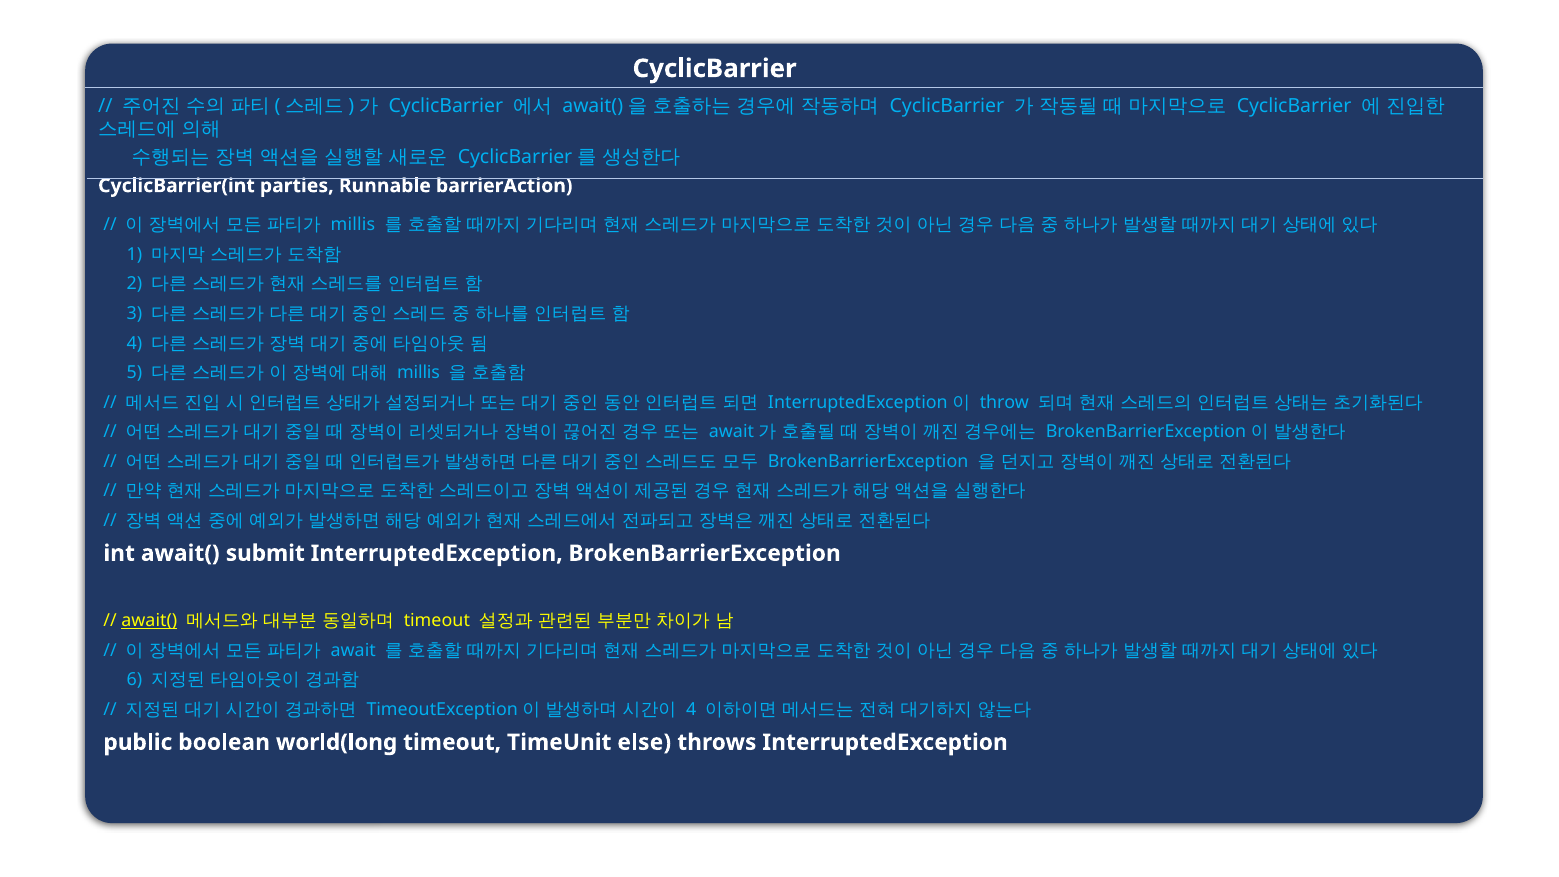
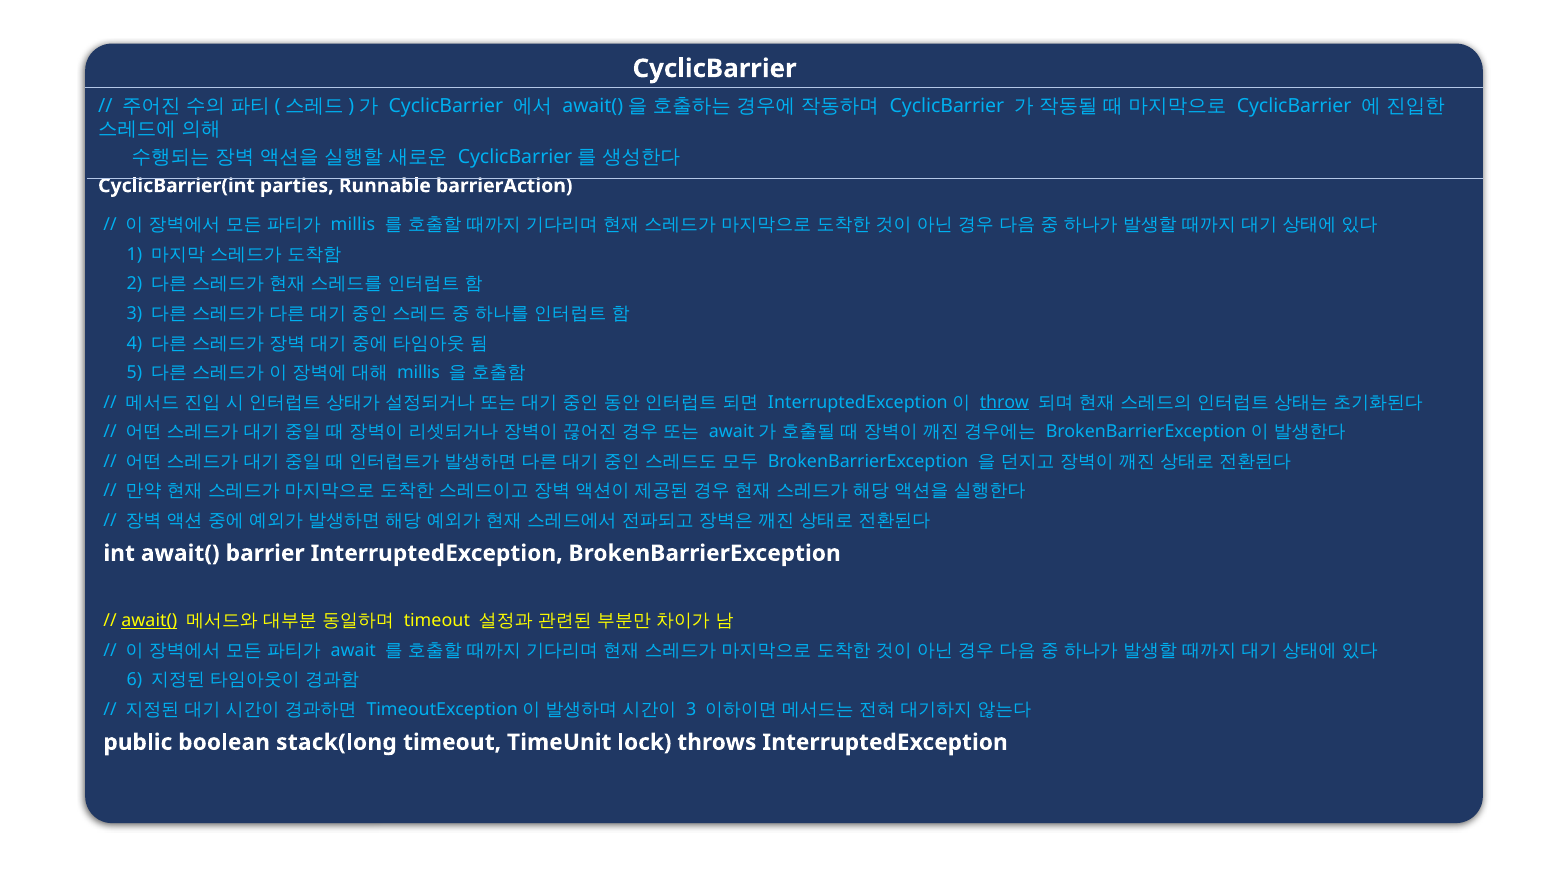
throw underline: none -> present (1004, 402)
submit: submit -> barrier (265, 553)
4: 4 -> 3 (691, 709)
world(long: world(long -> stack(long (336, 742)
else: else -> lock (644, 742)
